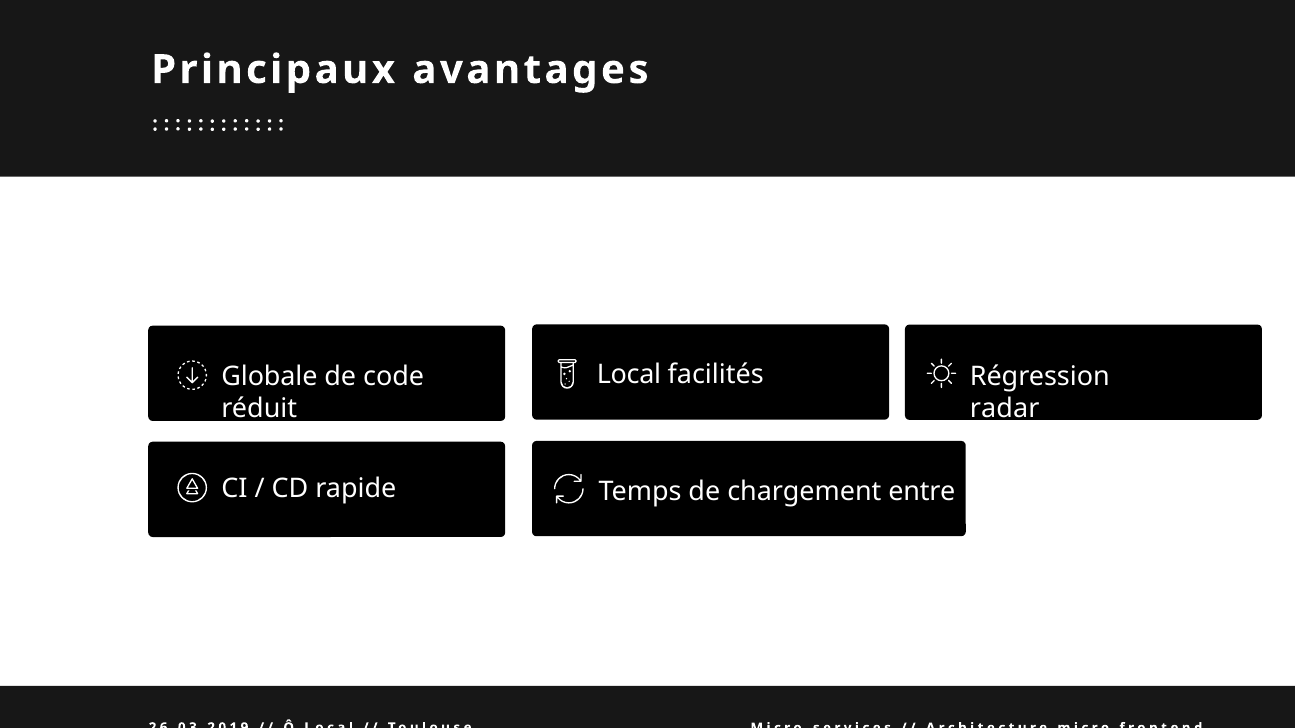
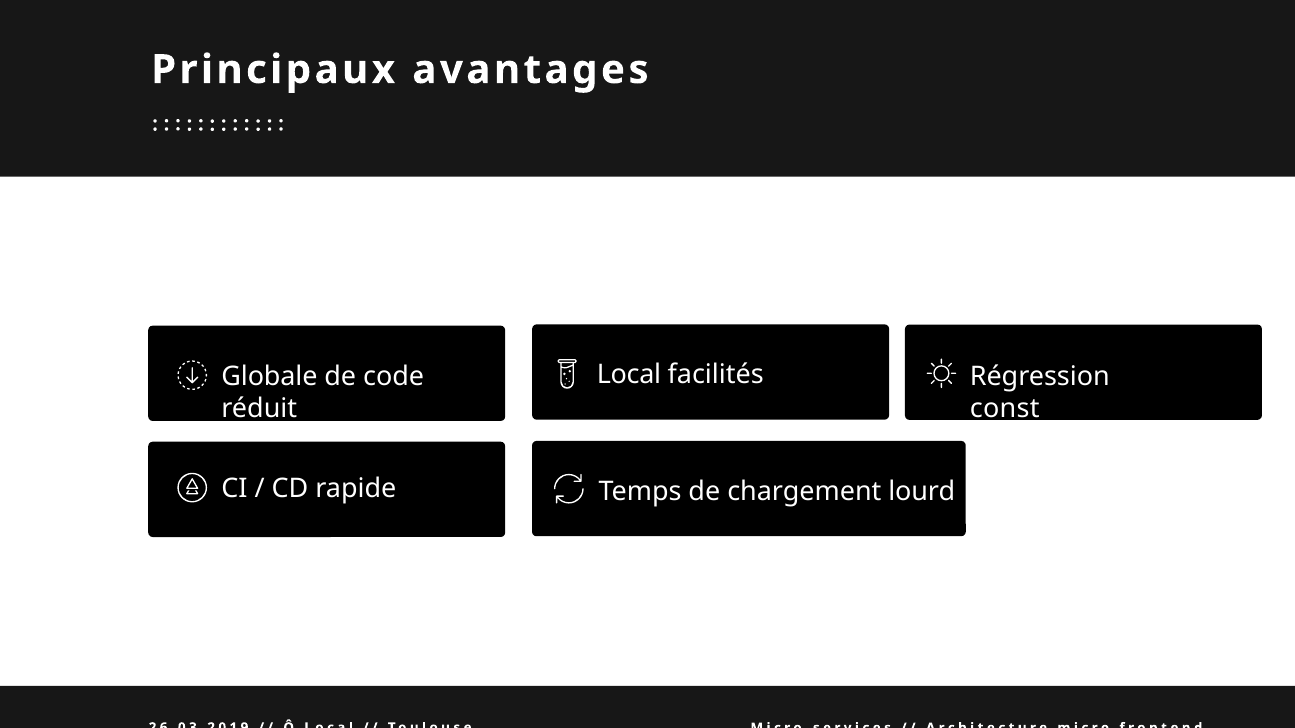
radar: radar -> const (1005, 409)
entre: entre -> lourd (922, 492)
